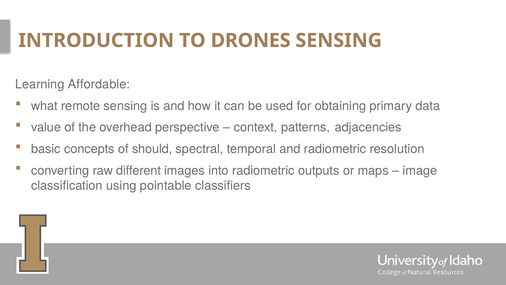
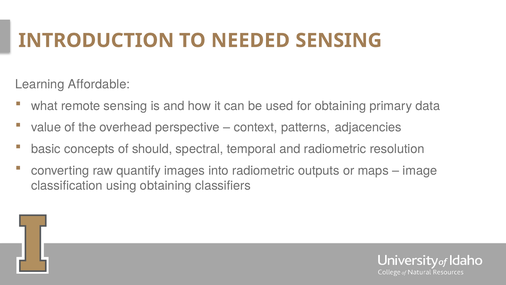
DRONES: DRONES -> NEEDED (250, 40)
different: different -> quantify (139, 170)
using pointable: pointable -> obtaining (166, 185)
